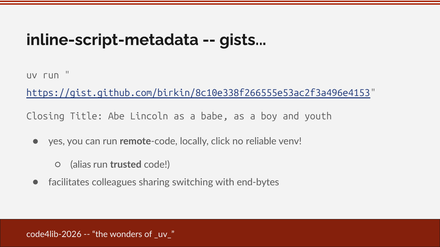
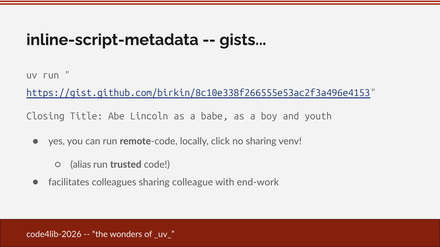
no reliable: reliable -> sharing (261, 142)
switching: switching -> colleague (193, 183)
end-bytes: end-bytes -> end-work (258, 183)
